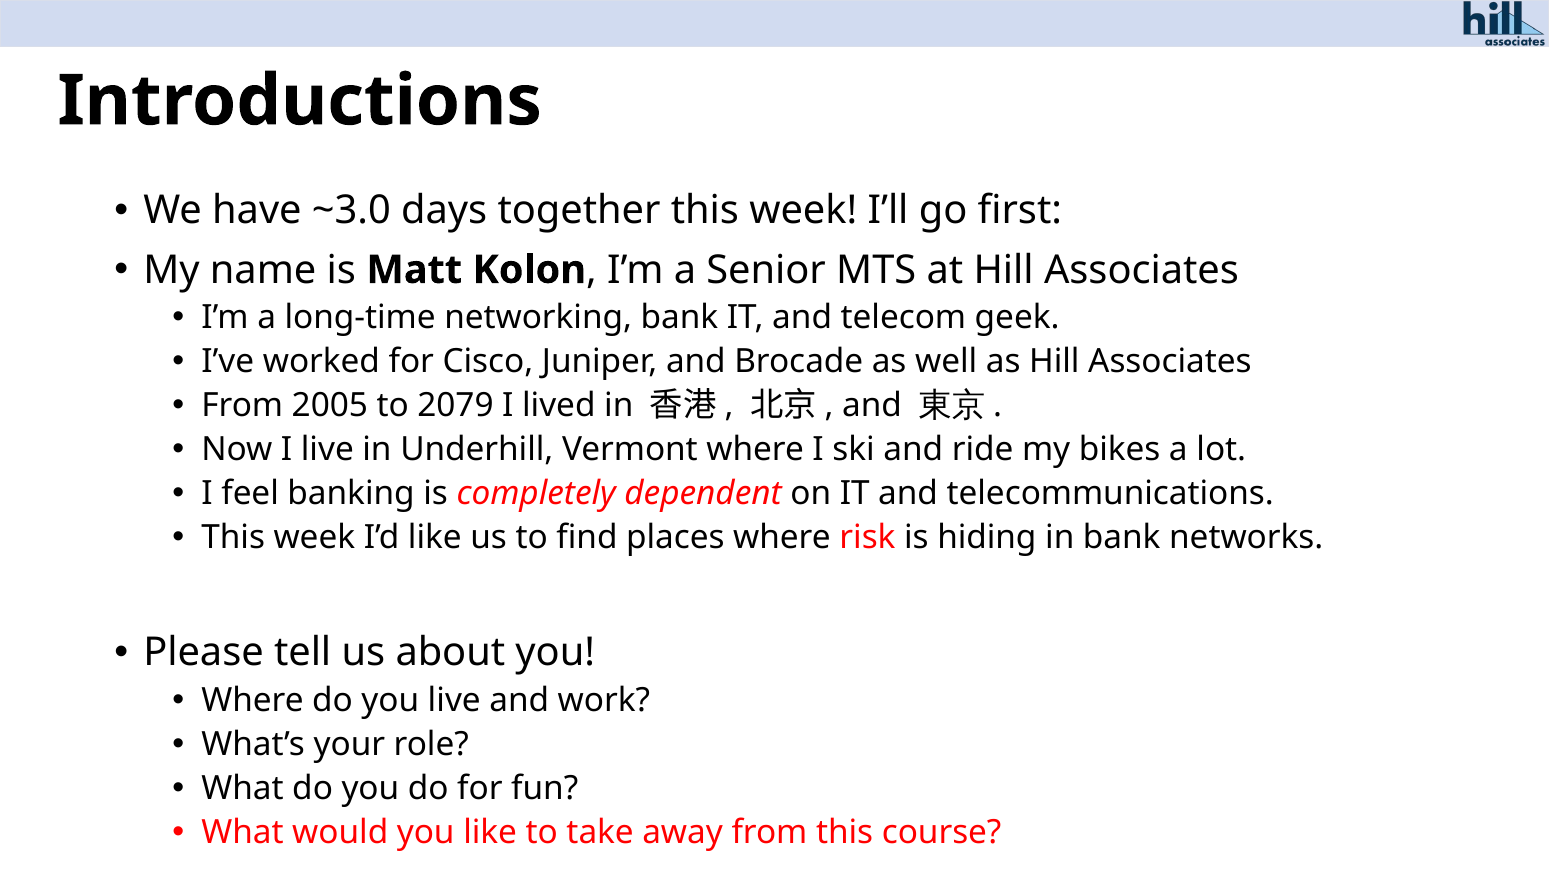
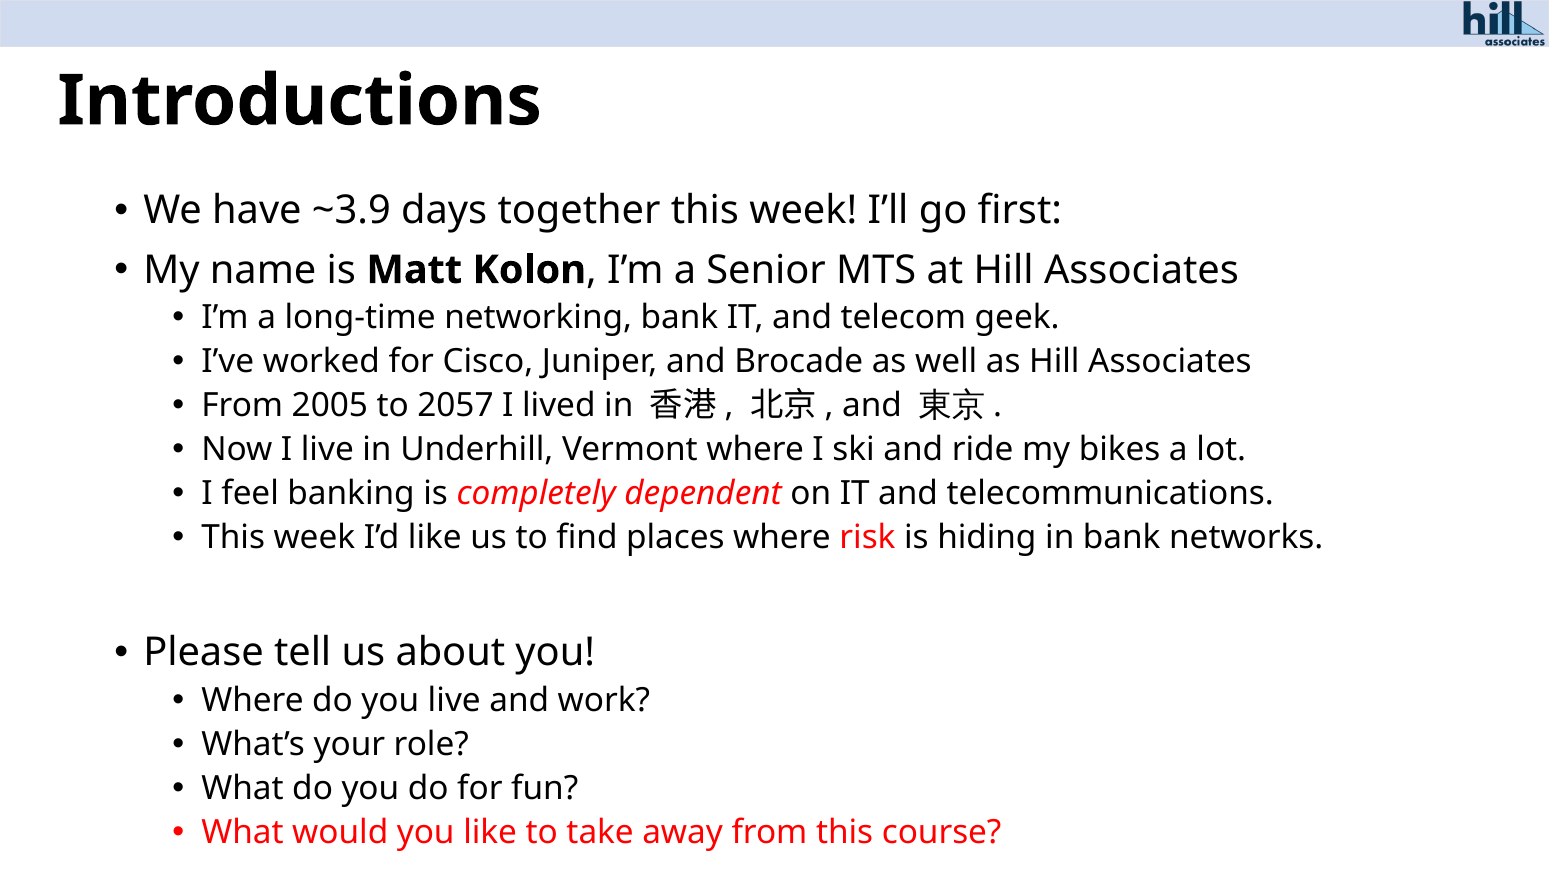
~3.0: ~3.0 -> ~3.9 (351, 211)
2079: 2079 -> 2057 (455, 406)
